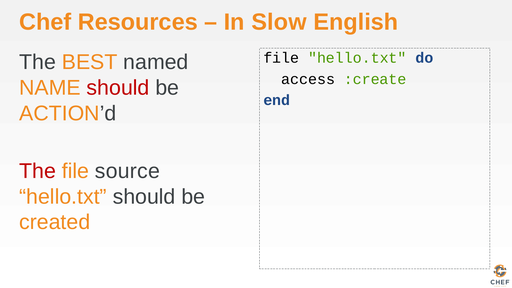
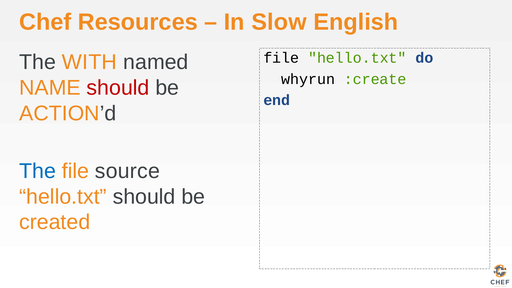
BEST: BEST -> WITH (90, 62)
access: access -> whyrun (308, 79)
The colour: red -> blue (38, 171)
